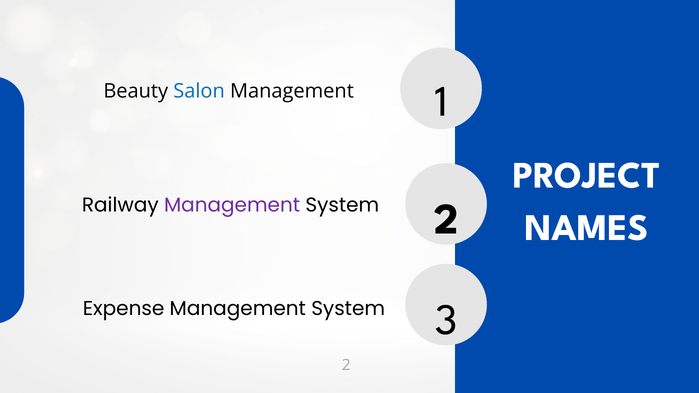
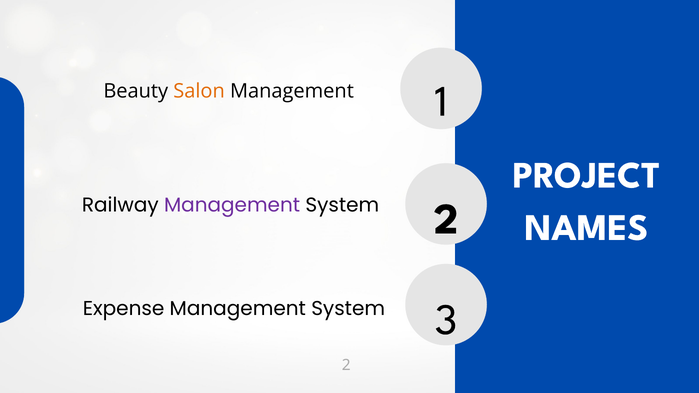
Salon colour: blue -> orange (199, 91)
